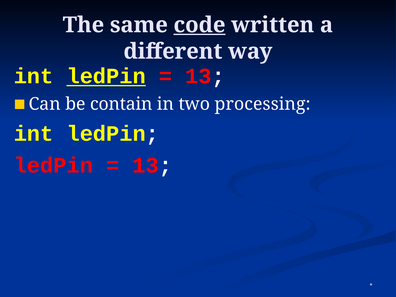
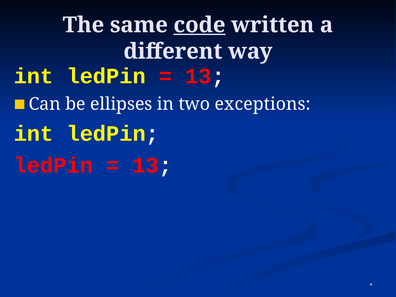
ledPin underline: present -> none (106, 76)
contain: contain -> ellipses (121, 104)
processing: processing -> exceptions (263, 104)
